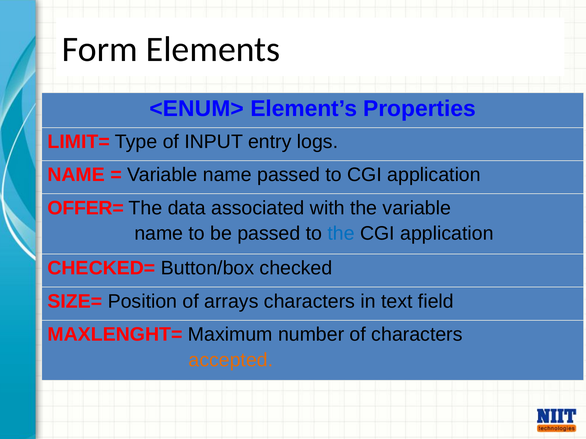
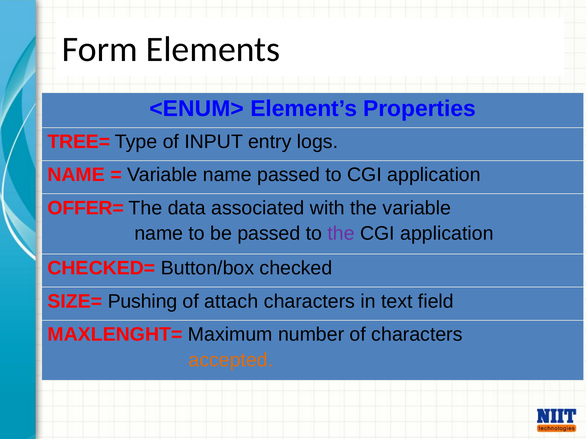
LIMIT=: LIMIT= -> TREE= (79, 142)
the colour: blue -> purple (341, 234)
Position: Position -> Pushing (143, 302)
arrays: arrays -> attach (231, 302)
